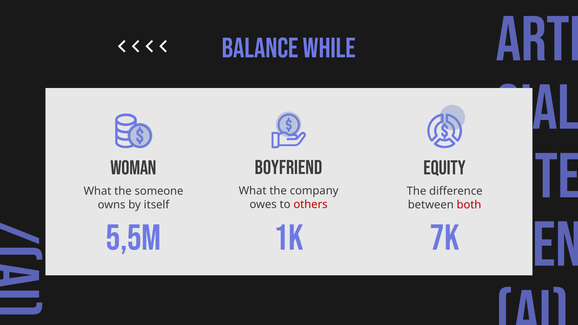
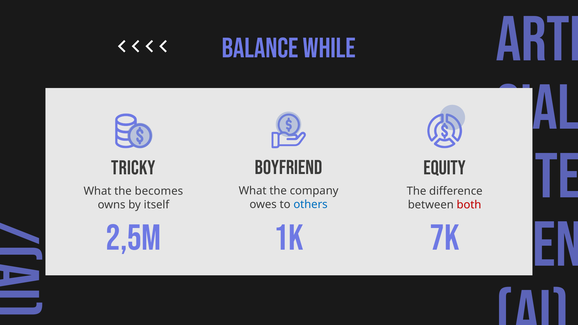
woman: woman -> tricky (133, 168)
someone: someone -> becomes (159, 191)
others colour: red -> blue (311, 205)
5,5M: 5,5M -> 2,5M (133, 238)
